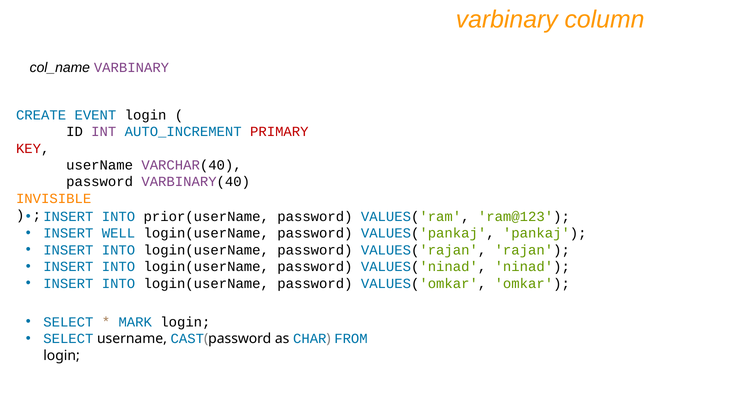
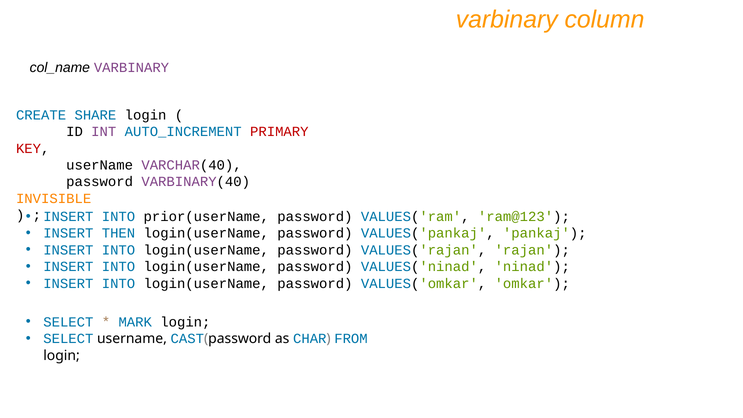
EVENT: EVENT -> SHARE (95, 115)
WELL: WELL -> THEN (118, 233)
